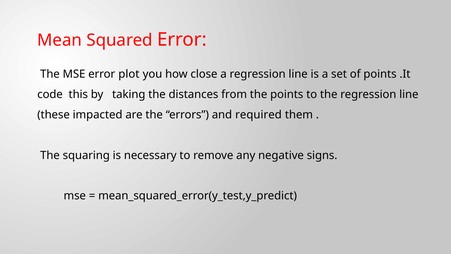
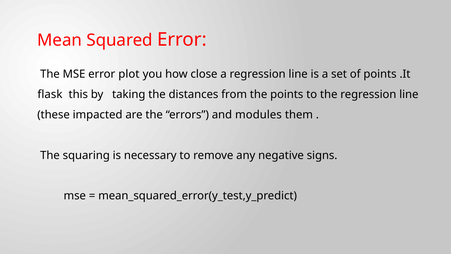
code: code -> flask (50, 94)
required: required -> modules (258, 115)
